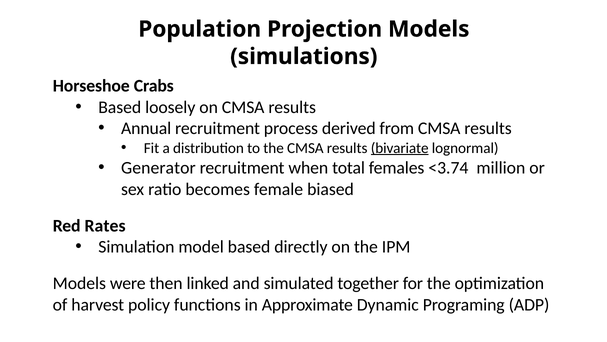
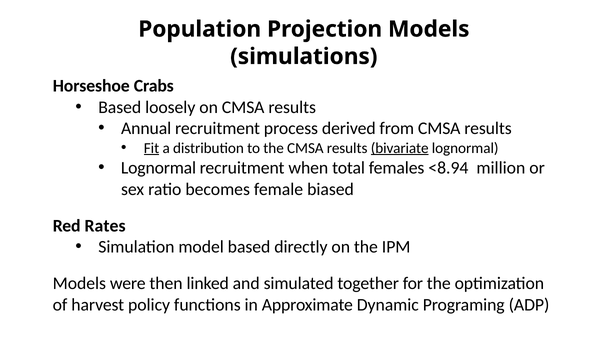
Fit underline: none -> present (152, 148)
Generator: Generator -> Lognormal (159, 168)
<3.74: <3.74 -> <8.94 (448, 168)
